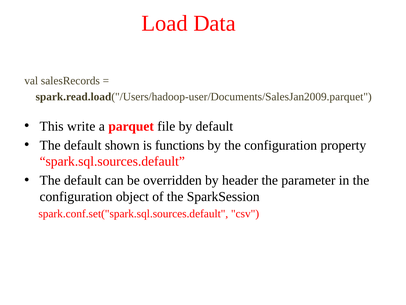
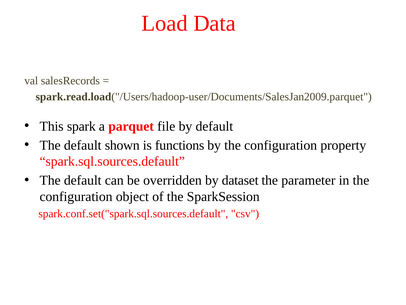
write: write -> spark (81, 126)
header: header -> dataset (240, 180)
